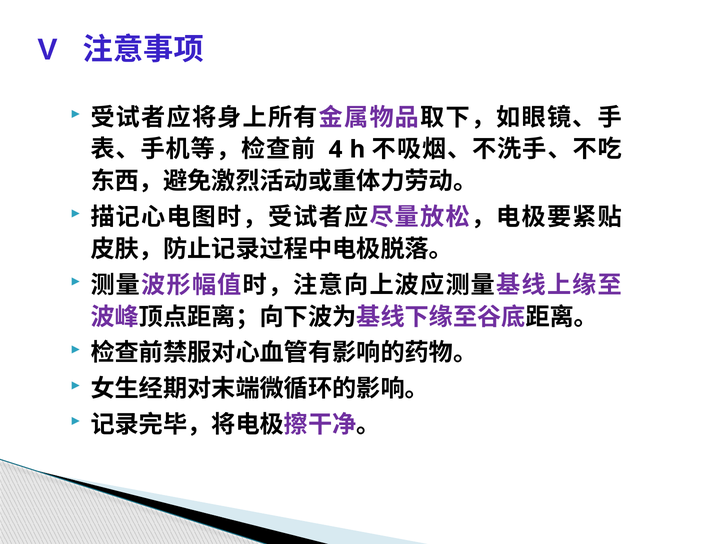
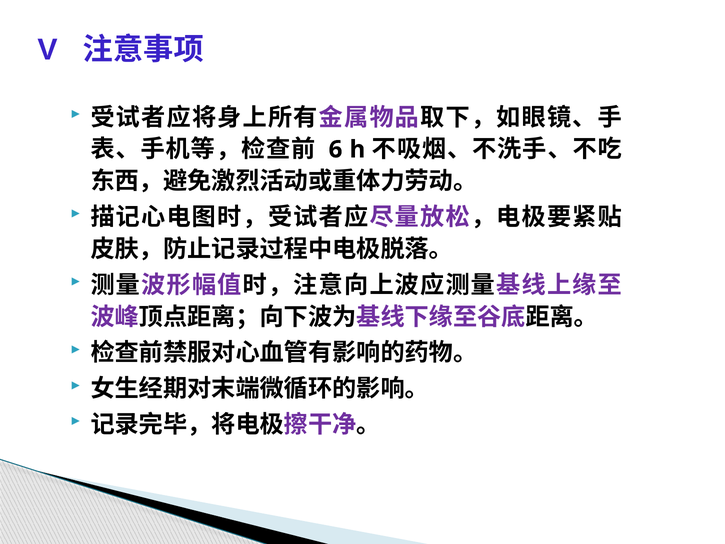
4: 4 -> 6 (336, 149)
